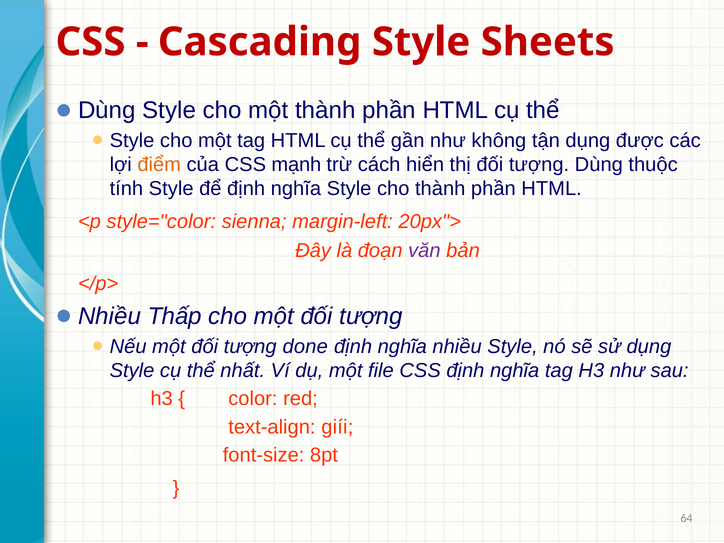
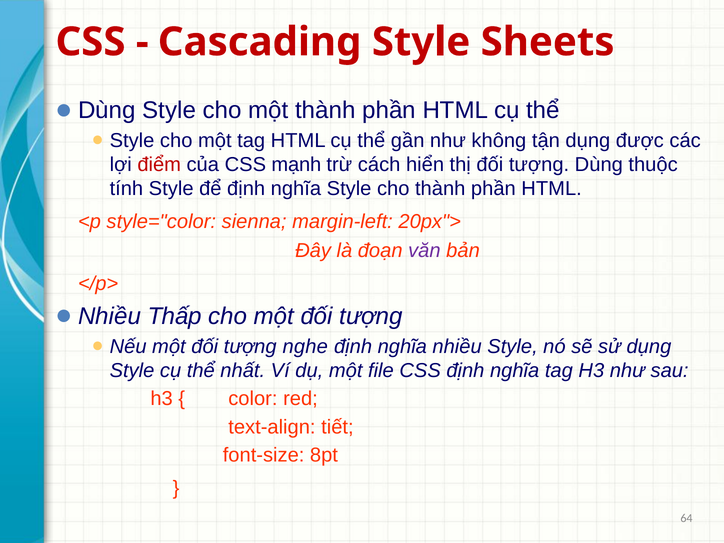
điểm colour: orange -> red (159, 165)
done: done -> nghe (305, 346)
giíi: giíi -> tiết (337, 427)
